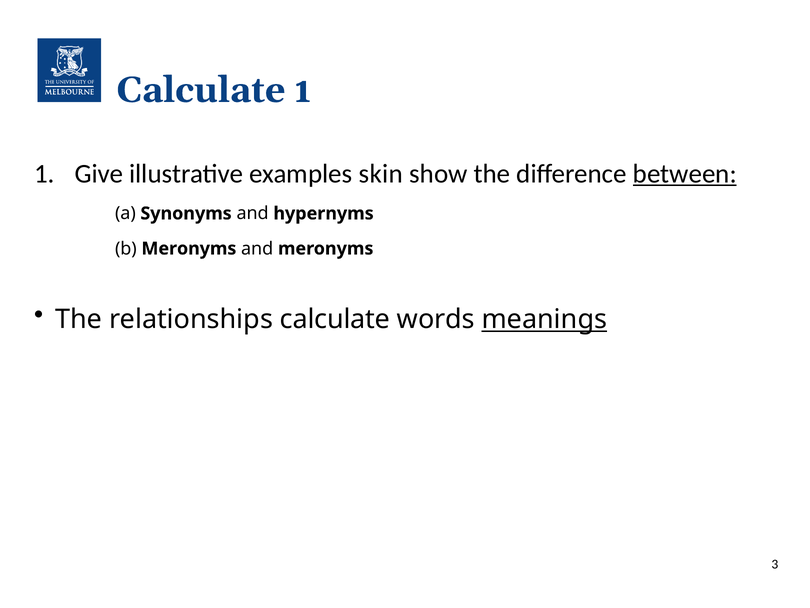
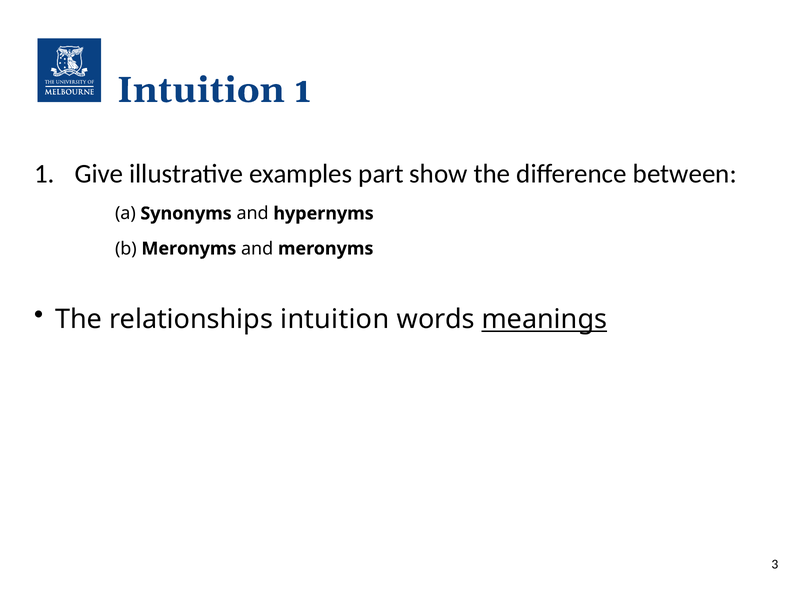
Calculate: Calculate -> Intuition (201, 90)
skin: skin -> part (381, 173)
between underline: present -> none (685, 173)
relationships calculate: calculate -> intuition (335, 319)
